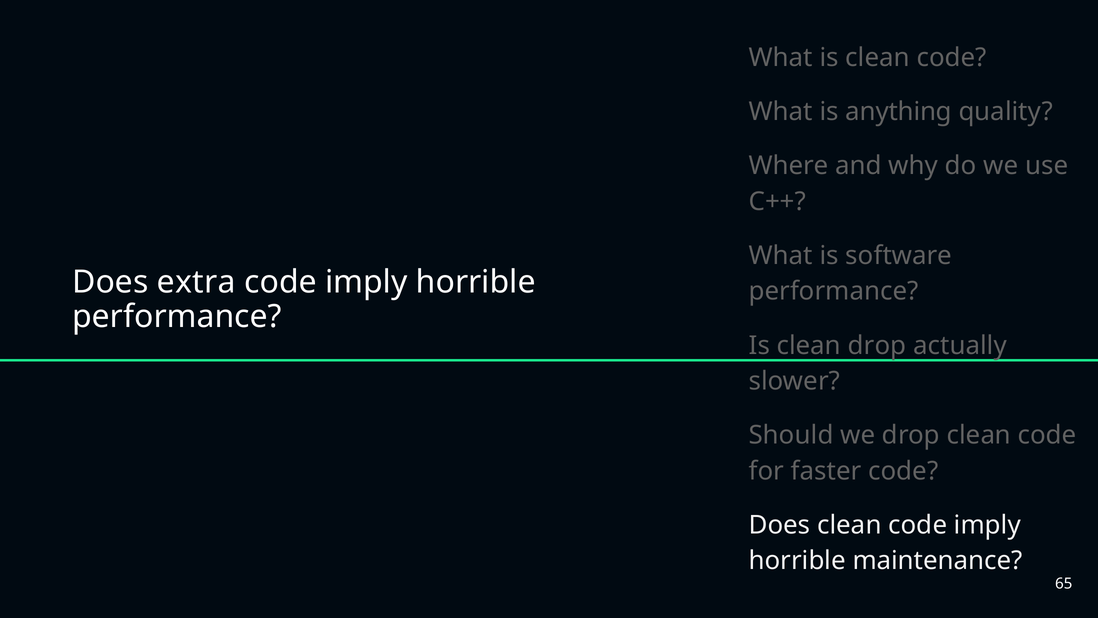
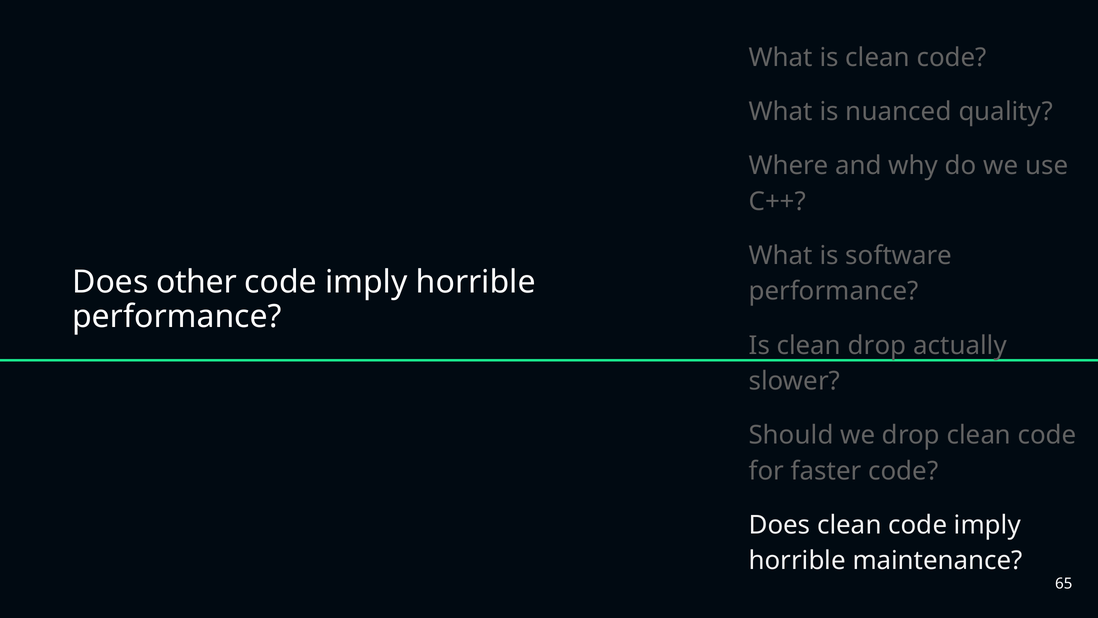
anything: anything -> nuanced (899, 112)
extra: extra -> other (197, 282)
